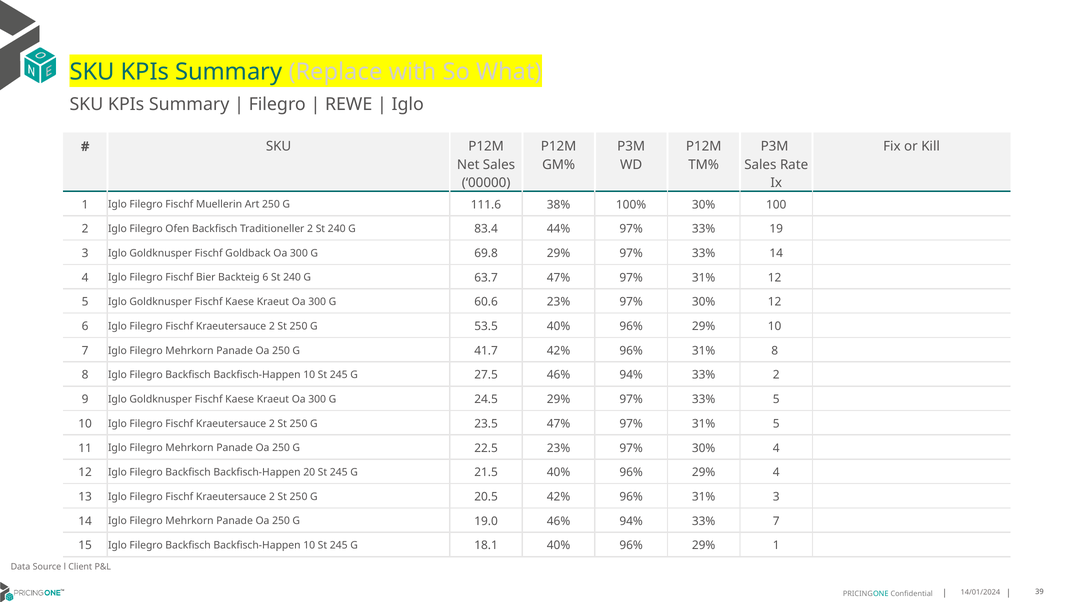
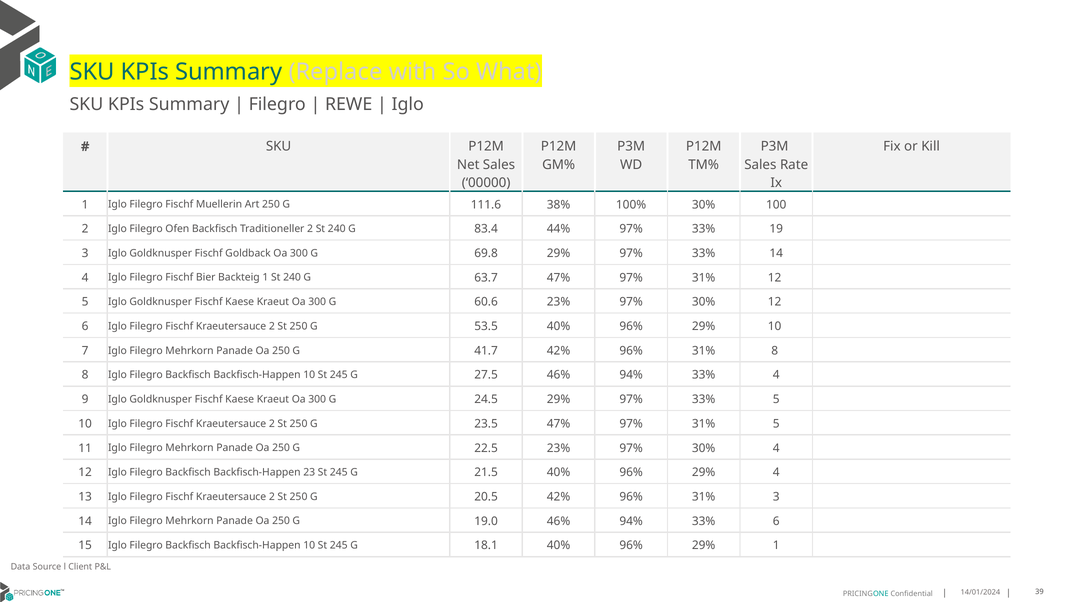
Backteig 6: 6 -> 1 (265, 277)
33% 2: 2 -> 4 (776, 375)
20: 20 -> 23 (309, 472)
33% 7: 7 -> 6 (776, 521)
